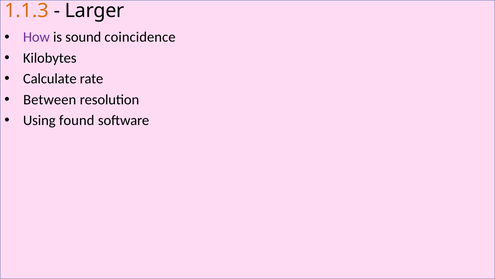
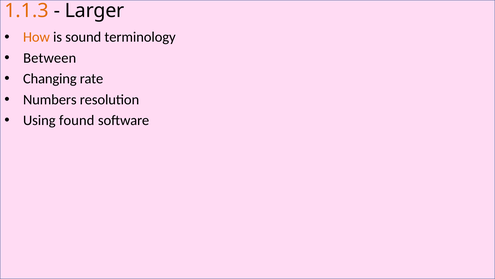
How colour: purple -> orange (36, 37)
coincidence: coincidence -> terminology (140, 37)
Kilobytes: Kilobytes -> Between (50, 58)
Calculate: Calculate -> Changing (50, 79)
Between: Between -> Numbers (50, 99)
